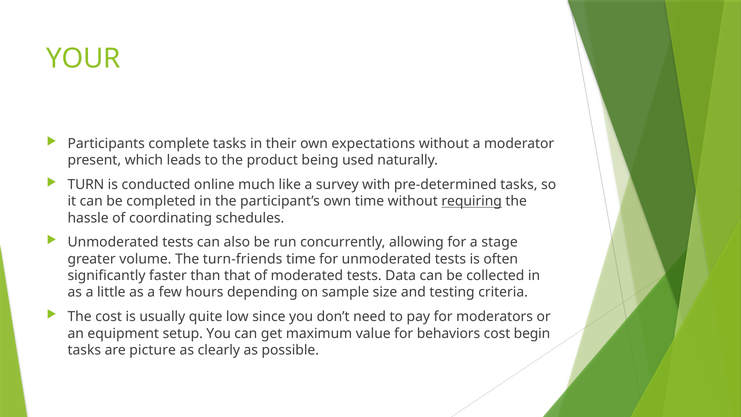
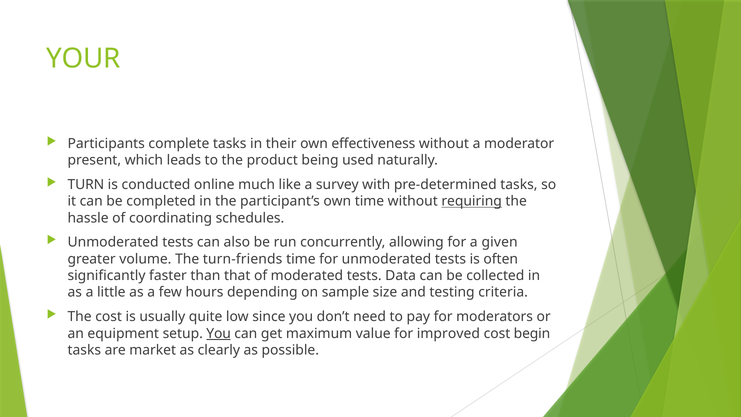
expectations: expectations -> effectiveness (373, 143)
stage: stage -> given (500, 242)
You underline: none -> present (219, 333)
behaviors: behaviors -> improved (448, 333)
picture: picture -> market (153, 350)
